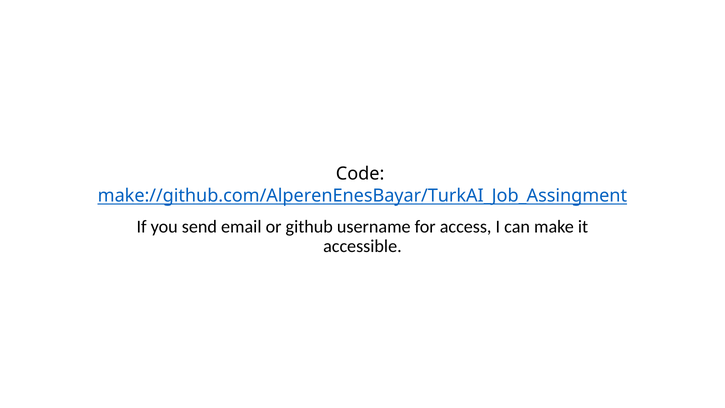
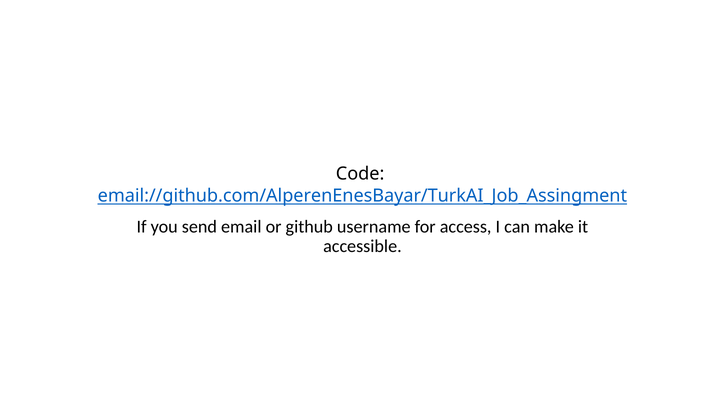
make://github.com/AlperenEnesBayar/TurkAI_Job_Assingment: make://github.com/AlperenEnesBayar/TurkAI_Job_Assingment -> email://github.com/AlperenEnesBayar/TurkAI_Job_Assingment (362, 196)
